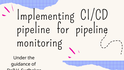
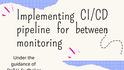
for pipeline: pipeline -> between (92, 29)
